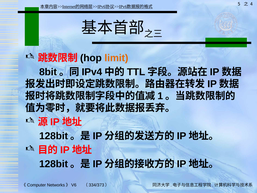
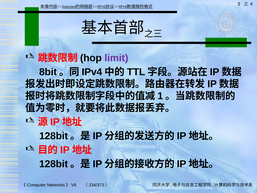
limit colour: orange -> purple (116, 58)
